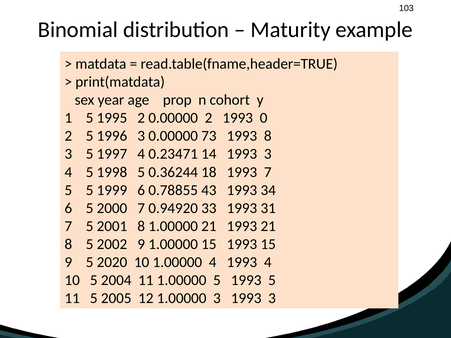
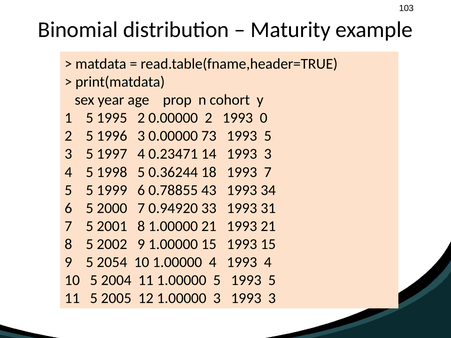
73 1993 8: 8 -> 5 (268, 136)
2020: 2020 -> 2054 (112, 262)
